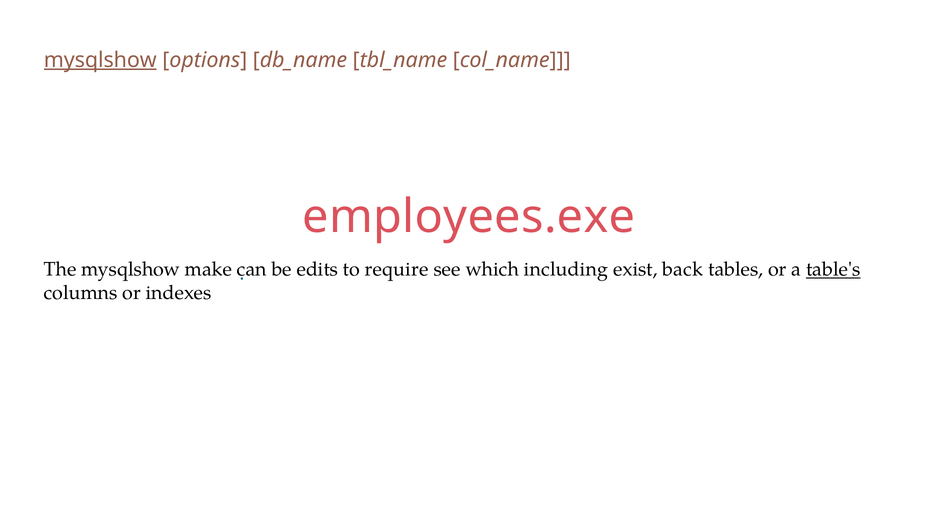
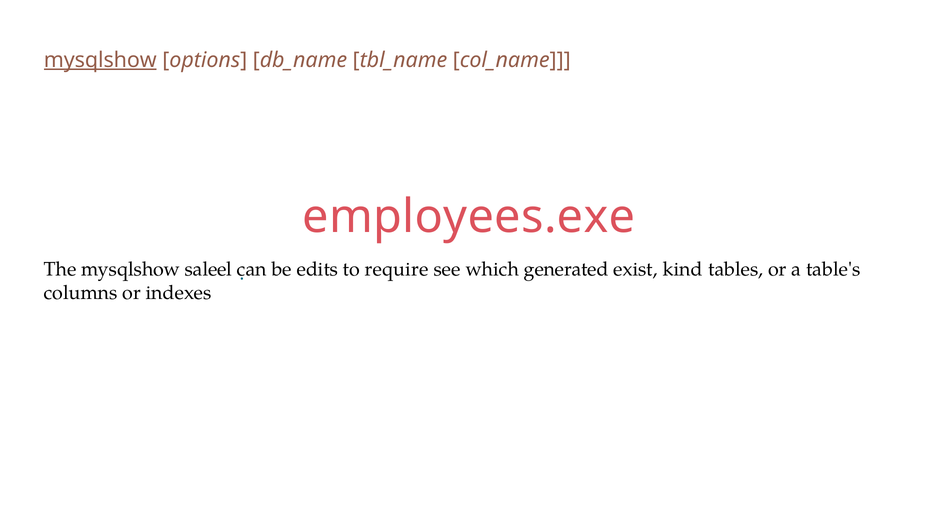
make: make -> saleel (208, 269)
including: including -> generated (566, 269)
back: back -> kind (683, 269)
table's underline: present -> none (833, 269)
